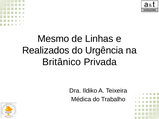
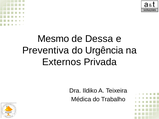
Linhas: Linhas -> Dessa (99, 39)
Realizados: Realizados -> Preventiva (46, 51)
Britânico: Britânico -> Externos (62, 62)
